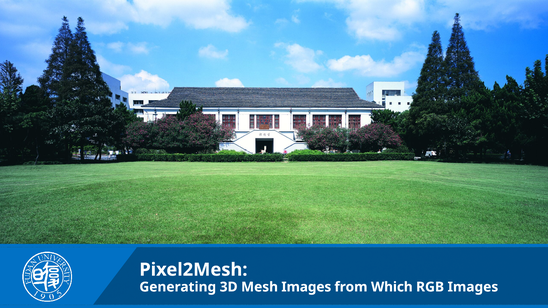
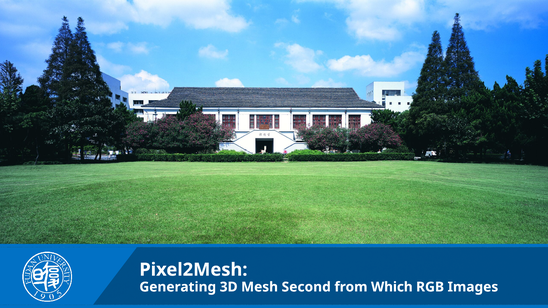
Mesh Images: Images -> Second (306, 287)
